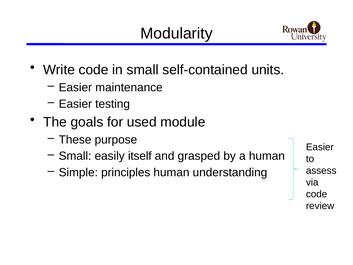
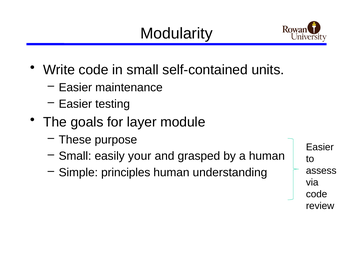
used: used -> layer (142, 122)
itself: itself -> your (140, 156)
